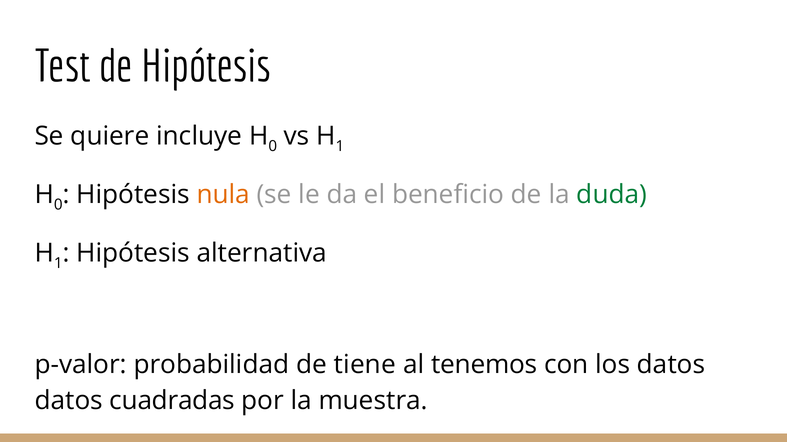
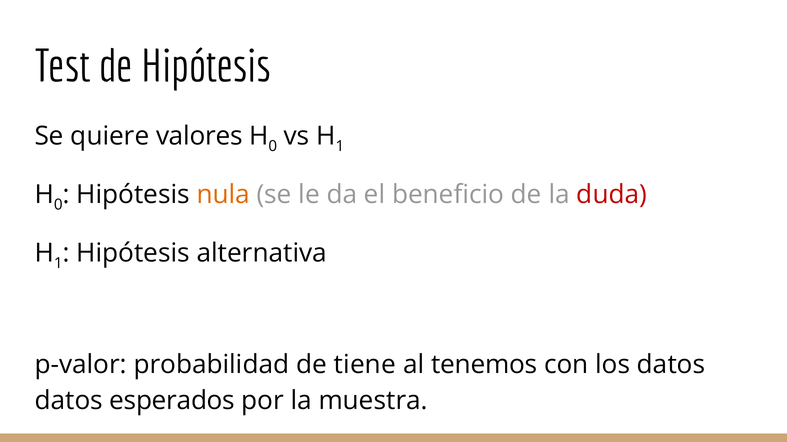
incluye: incluye -> valores (199, 136)
duda colour: green -> red (612, 195)
cuadradas: cuadradas -> esperados (172, 401)
